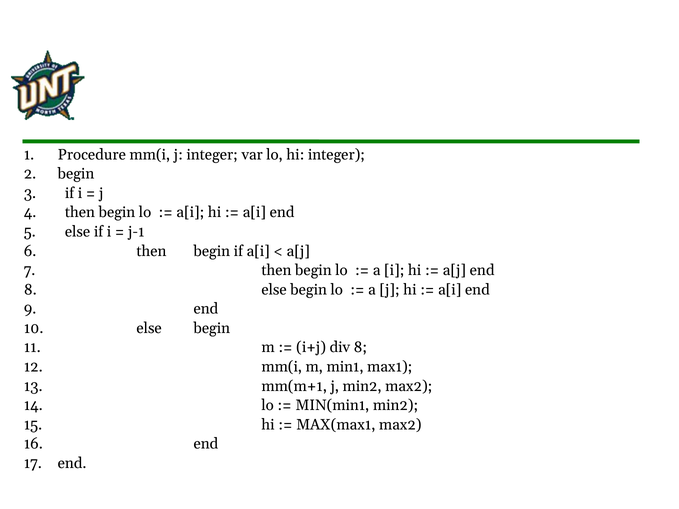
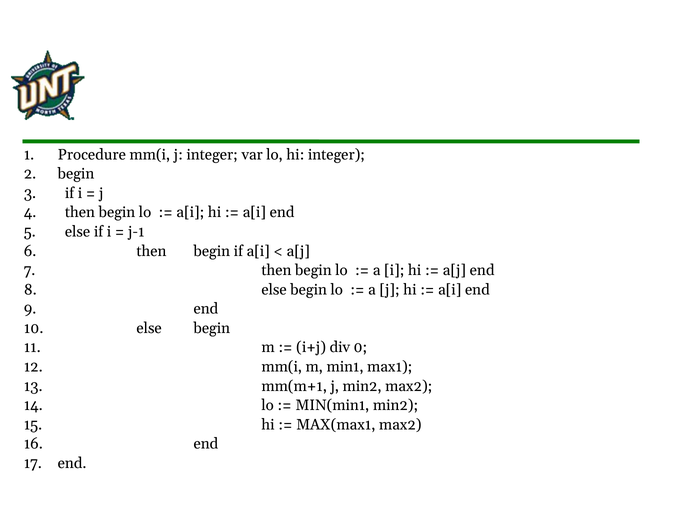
div 8: 8 -> 0 (360, 348)
